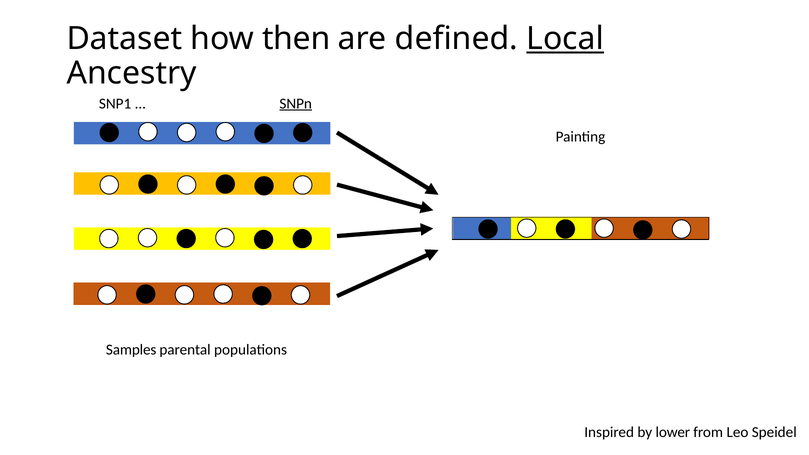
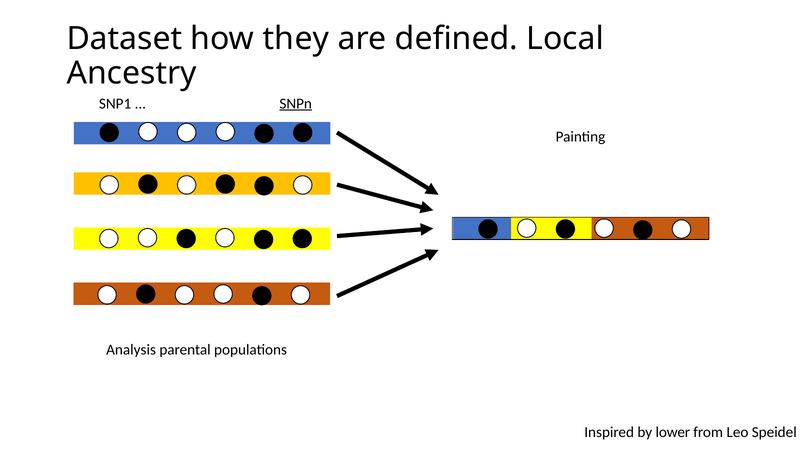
then: then -> they (296, 39)
Local underline: present -> none (565, 39)
Samples: Samples -> Analysis (131, 350)
